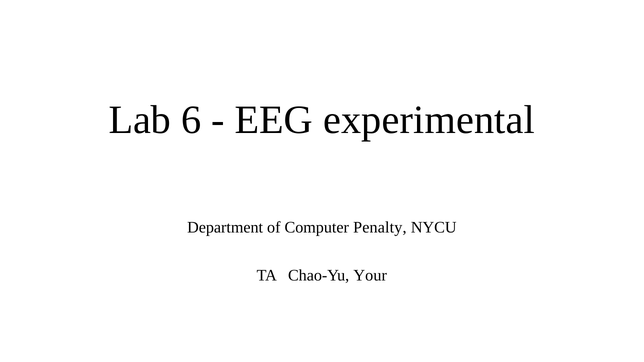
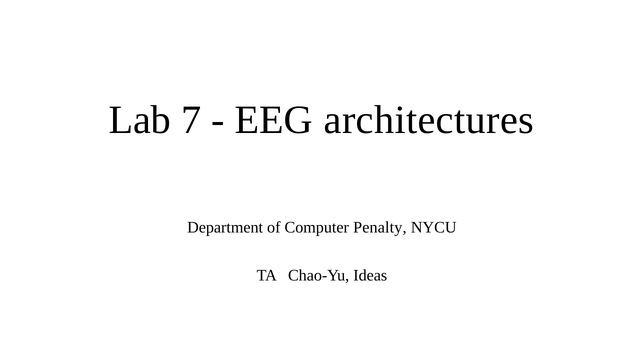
6: 6 -> 7 (191, 120)
experimental: experimental -> architectures (429, 120)
Your: Your -> Ideas (370, 276)
